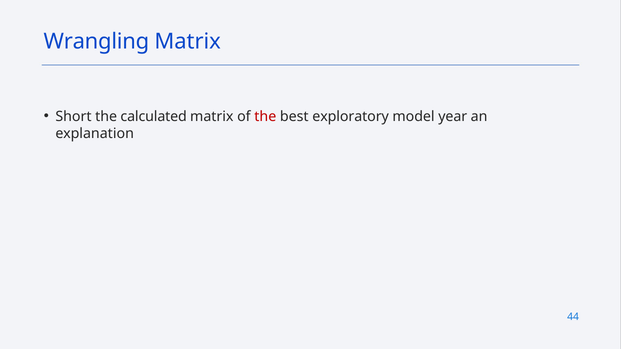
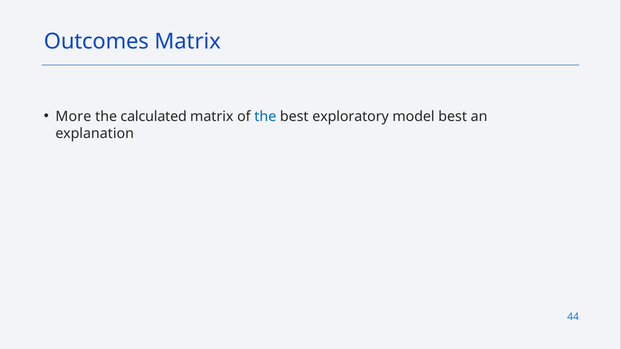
Wrangling: Wrangling -> Outcomes (96, 41)
Short: Short -> More (73, 117)
the colour: red -> blue (265, 117)
model year: year -> best (453, 117)
